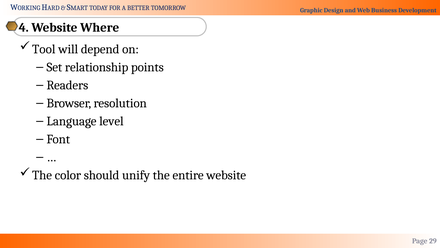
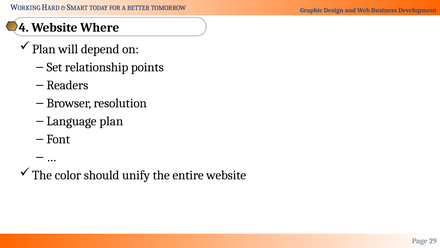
Tool: Tool -> Plan (44, 49)
Language level: level -> plan (111, 121)
